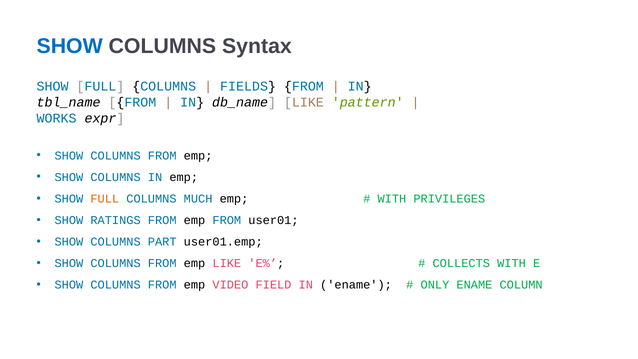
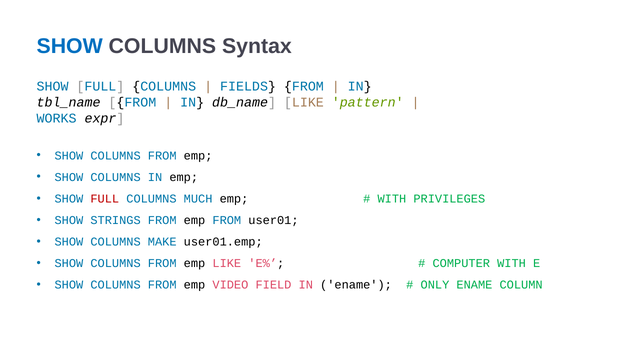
FULL colour: orange -> red (105, 199)
RATINGS: RATINGS -> STRINGS (116, 220)
PART: PART -> MAKE (162, 242)
COLLECTS: COLLECTS -> COMPUTER (461, 263)
